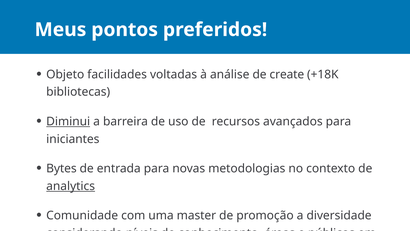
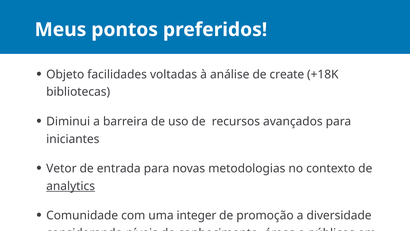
Diminui underline: present -> none (68, 121)
Bytes: Bytes -> Vetor (61, 168)
master: master -> integer (196, 215)
